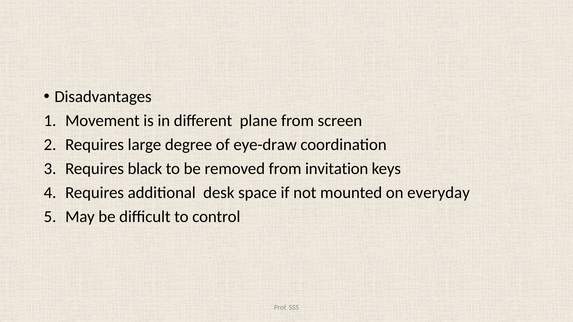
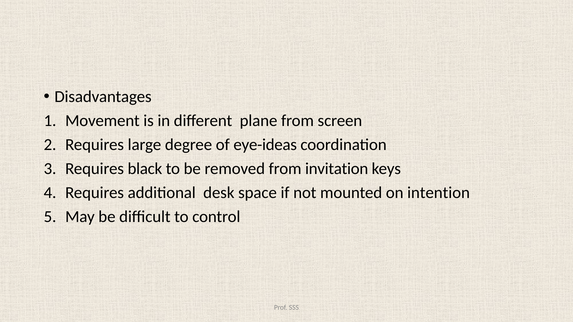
eye-draw: eye-draw -> eye-ideas (265, 145)
everyday: everyday -> intention (439, 193)
